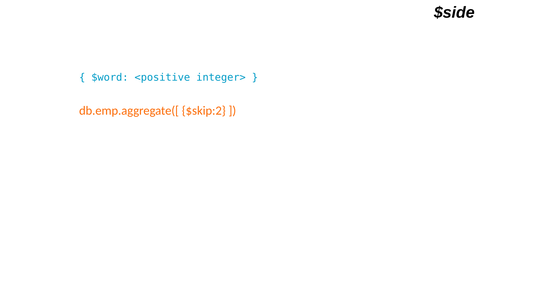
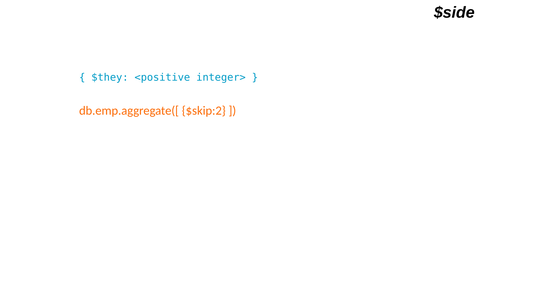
$word: $word -> $they (110, 77)
